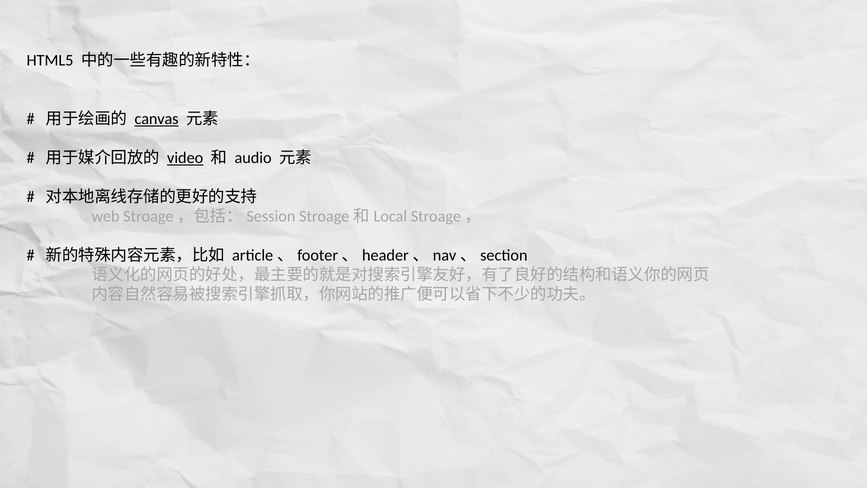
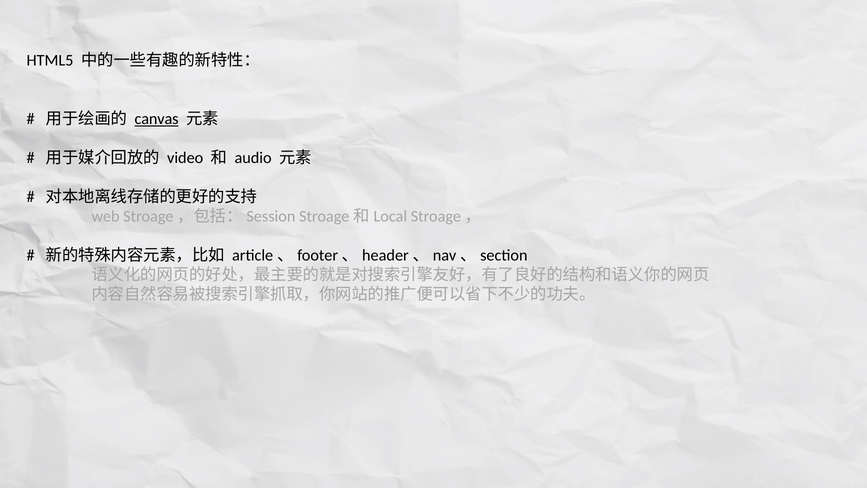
video underline: present -> none (185, 158)
